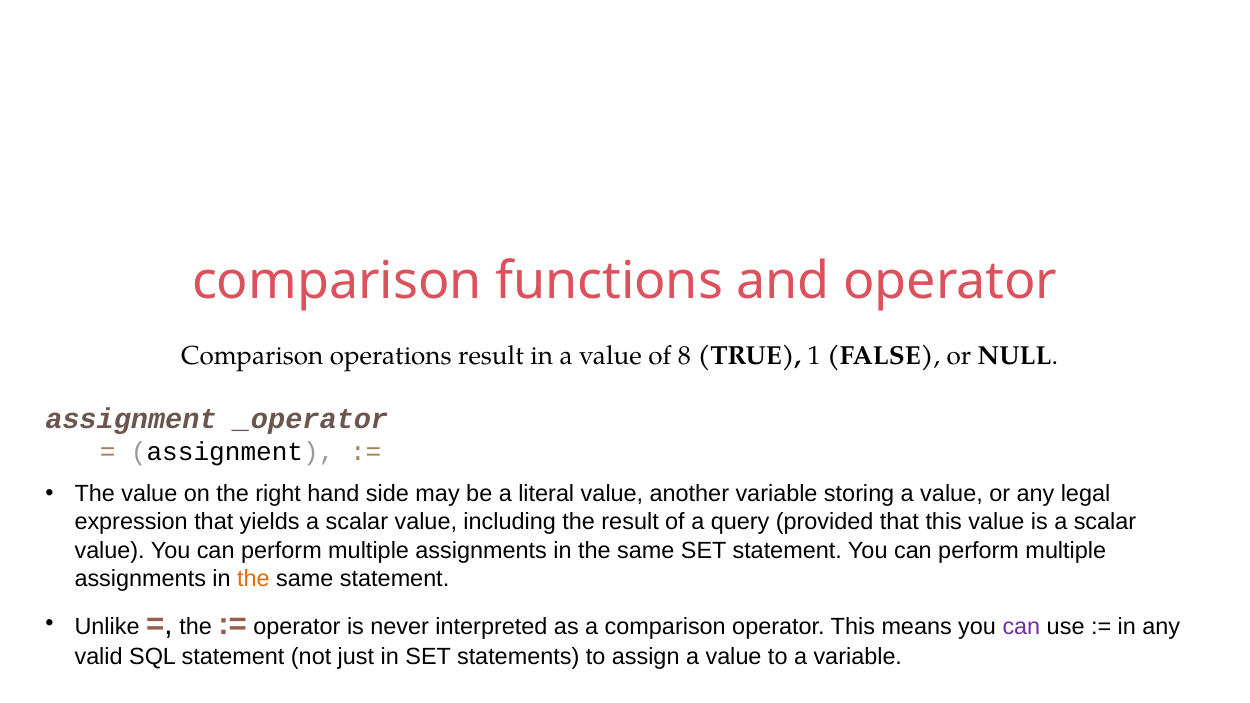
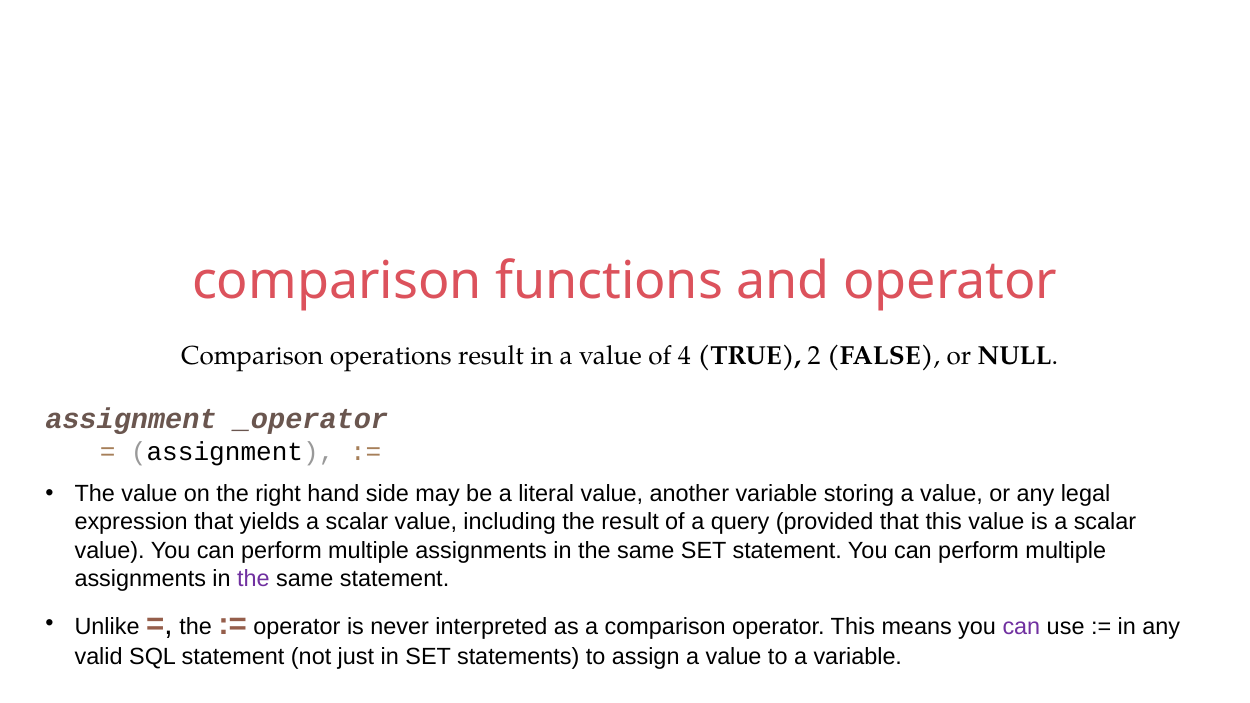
8: 8 -> 4 (684, 356)
1: 1 -> 2 (814, 356)
the colour: orange -> purple (253, 579)
